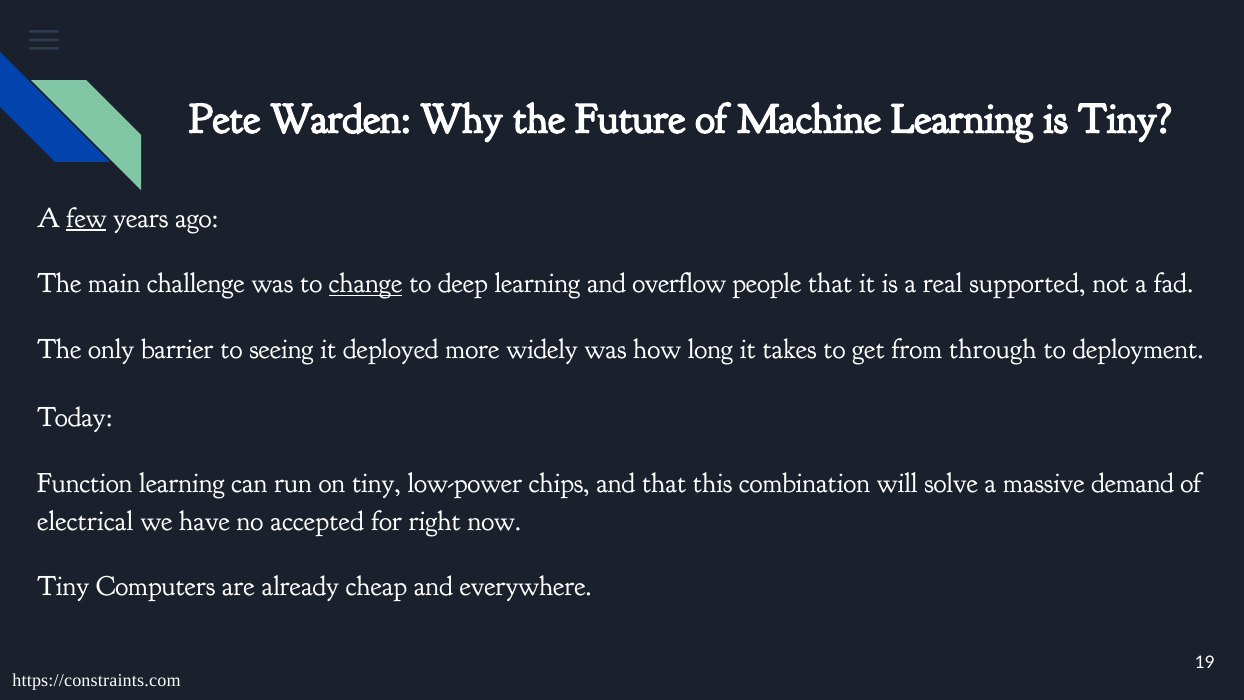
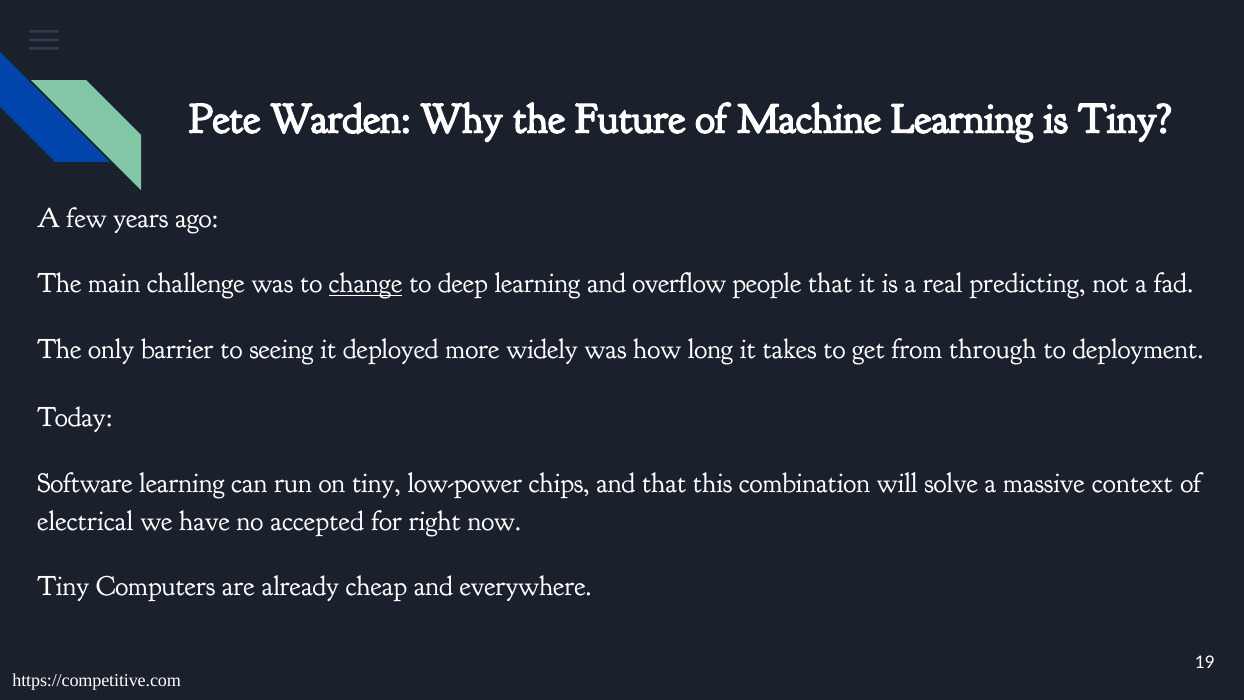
few underline: present -> none (86, 218)
supported: supported -> predicting (1027, 284)
Function: Function -> Software (85, 483)
demand: demand -> context (1132, 483)
https://constraints.com: https://constraints.com -> https://competitive.com (97, 680)
